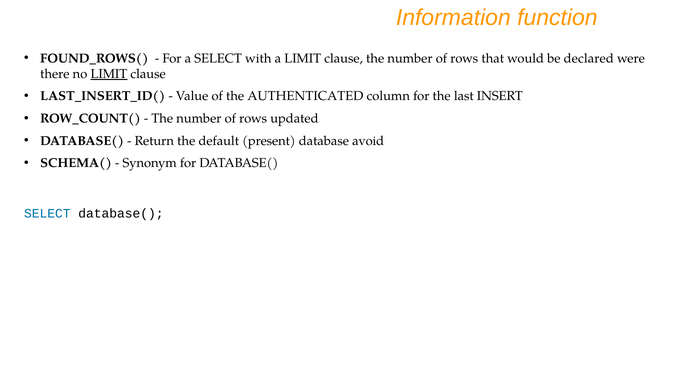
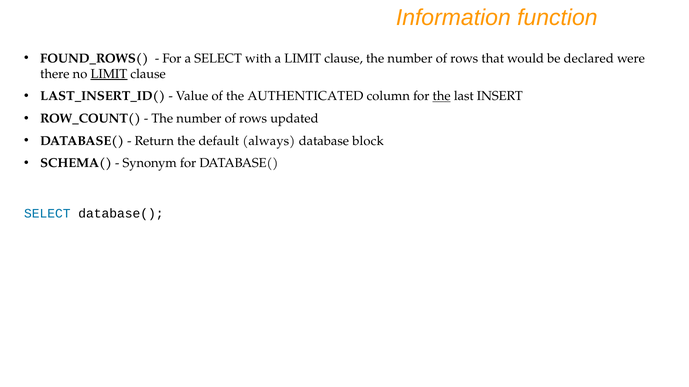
the underline: none -> present (442, 96)
present: present -> always (269, 141)
avoid: avoid -> block (368, 141)
